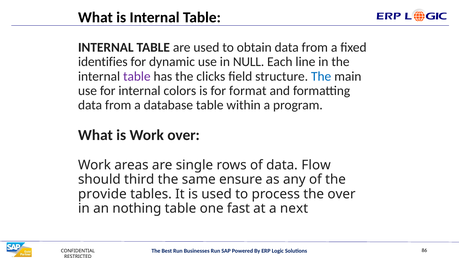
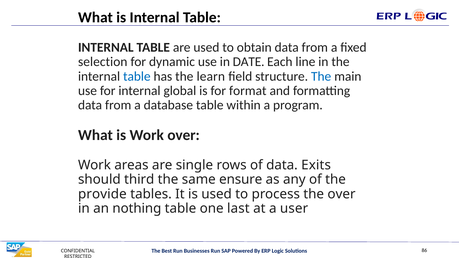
identifies: identifies -> selection (103, 62)
NULL: NULL -> DATE (249, 62)
table colour: purple -> blue (137, 76)
clicks: clicks -> learn (211, 76)
colors: colors -> global (180, 91)
Flow: Flow -> Exits (316, 165)
fast: fast -> last (238, 209)
next: next -> user (294, 209)
